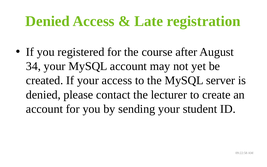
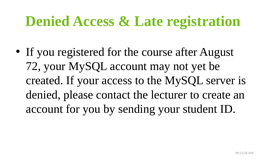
34: 34 -> 72 (33, 66)
